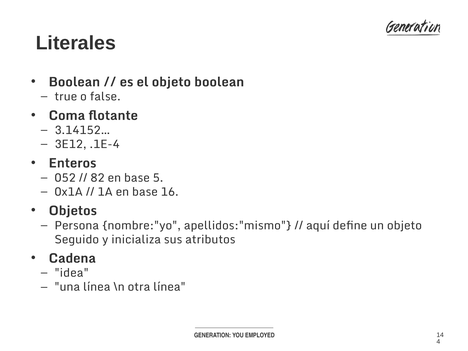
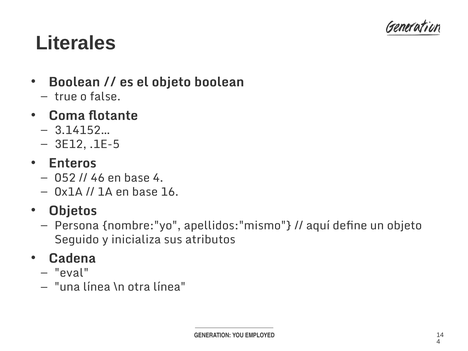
.1E-4: .1E-4 -> .1E-5 (105, 144)
82: 82 -> 46 (98, 178)
base 5: 5 -> 4 (158, 178)
idea: idea -> eval (72, 273)
